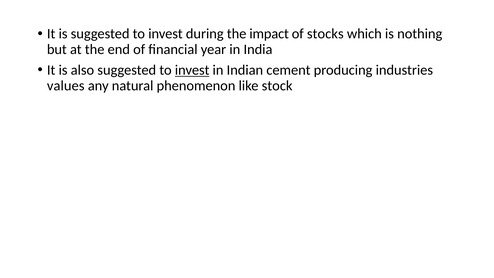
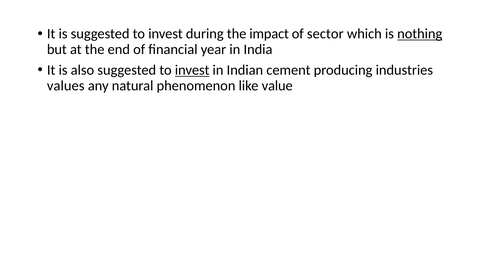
stocks: stocks -> sector (325, 34)
nothing underline: none -> present (420, 34)
stock: stock -> value (277, 86)
